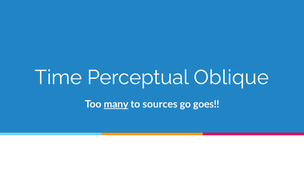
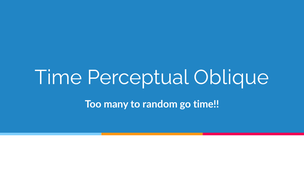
many underline: present -> none (116, 104)
sources: sources -> random (160, 104)
go goes: goes -> time (206, 104)
